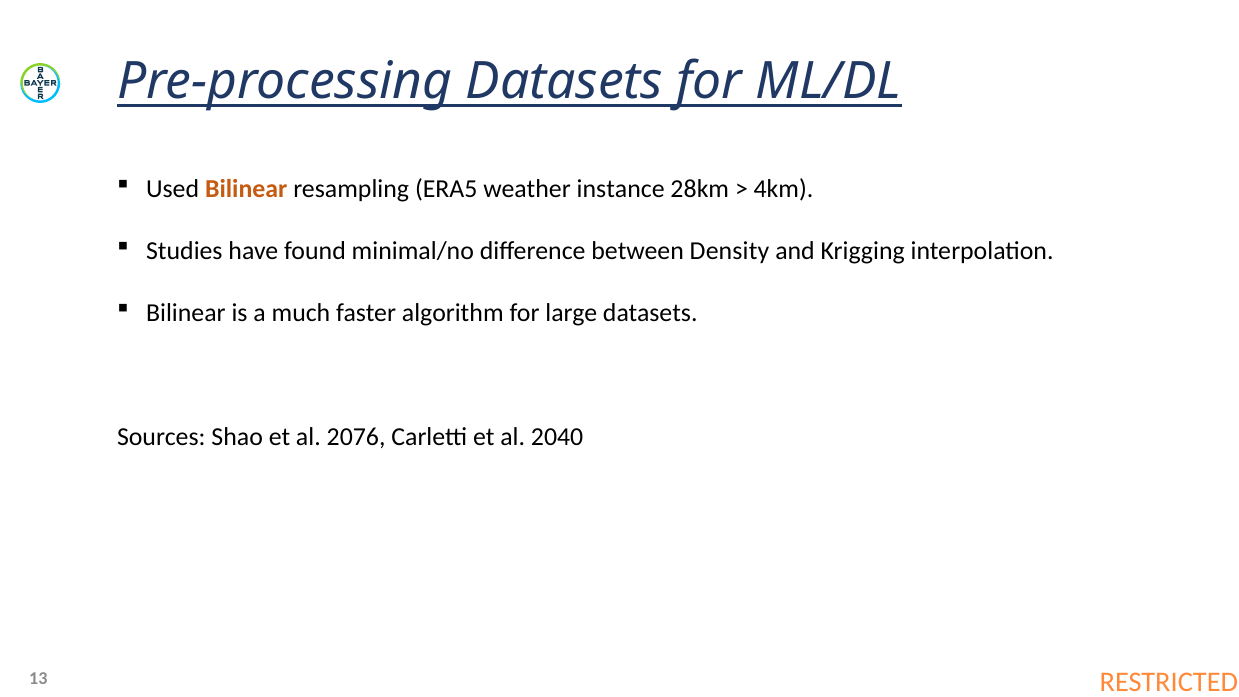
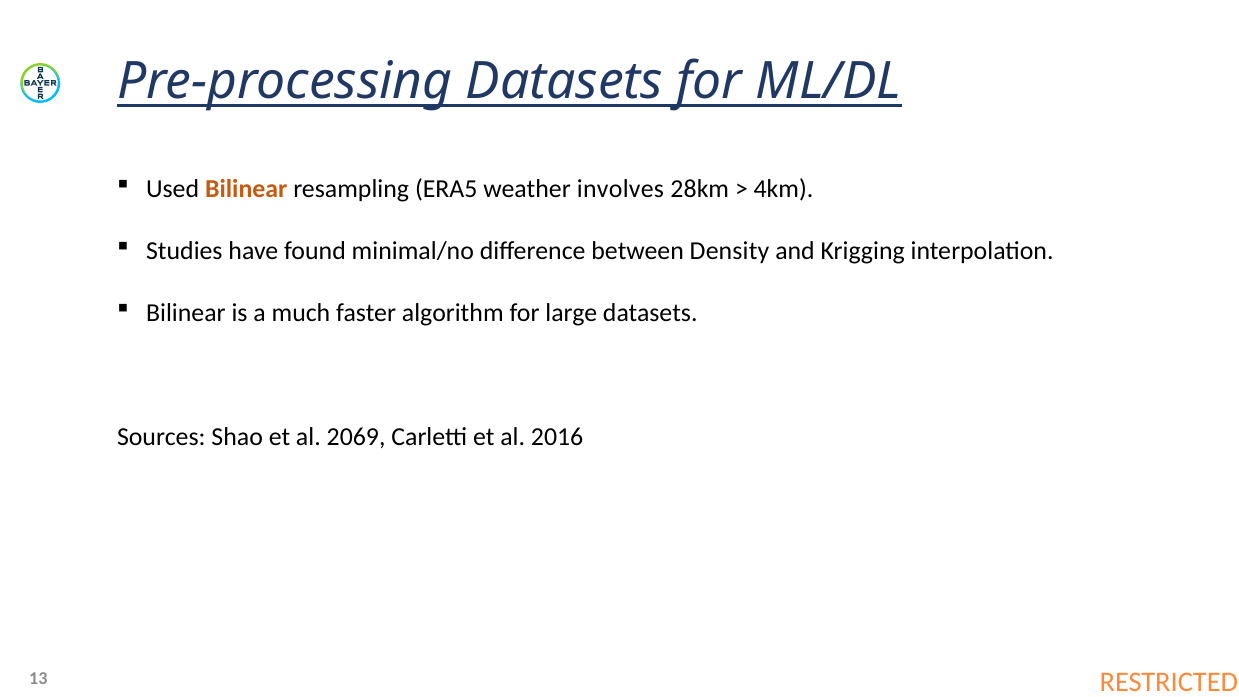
instance: instance -> involves (621, 189)
2076: 2076 -> 2069 (356, 437)
2040: 2040 -> 2016 (557, 437)
